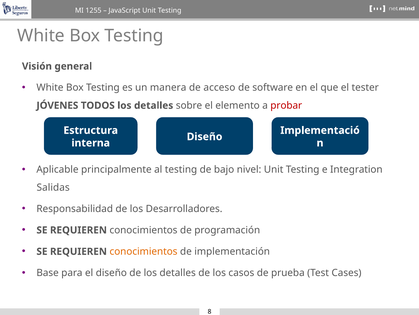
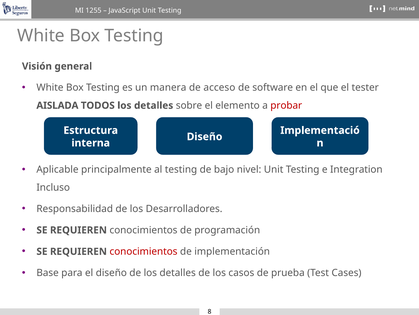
JÓVENES: JÓVENES -> AISLADA (57, 105)
Salidas: Salidas -> Incluso (53, 187)
conocimientos colour: orange -> red (143, 251)
